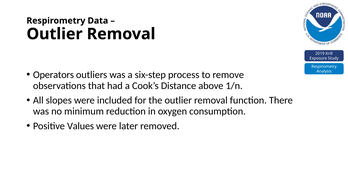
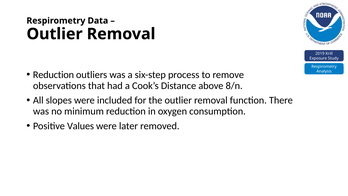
Operators: Operators -> Reduction (53, 75)
1/n: 1/n -> 8/n (234, 86)
